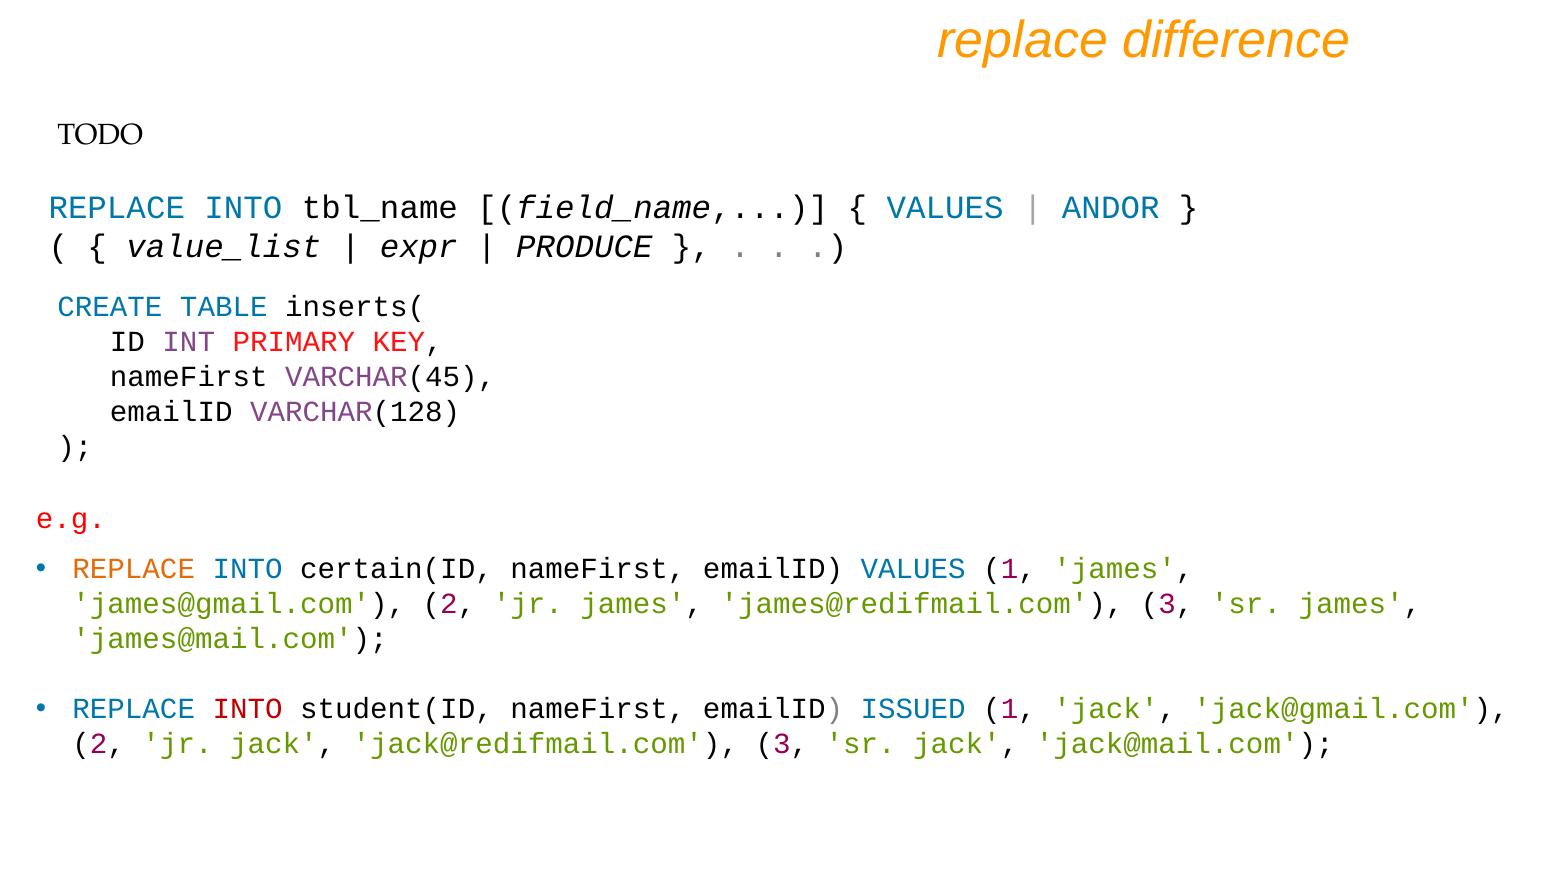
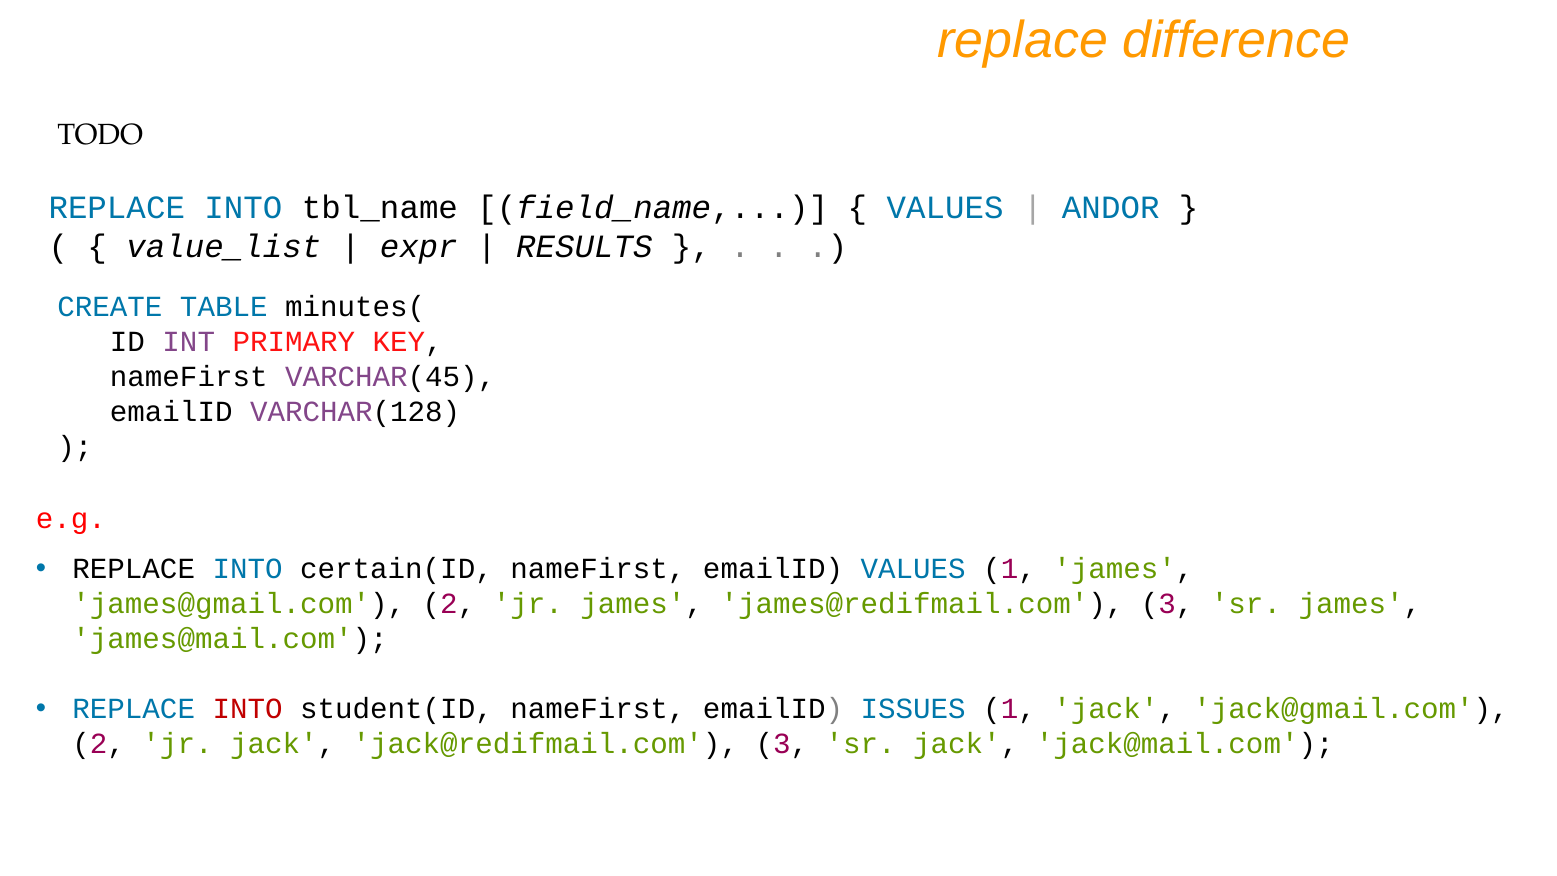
PRODUCE: PRODUCE -> RESULTS (584, 247)
inserts(: inserts( -> minutes( (355, 307)
REPLACE colour: orange -> black (134, 569)
ISSUED: ISSUED -> ISSUES (913, 709)
